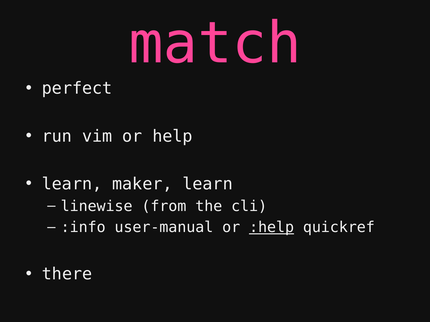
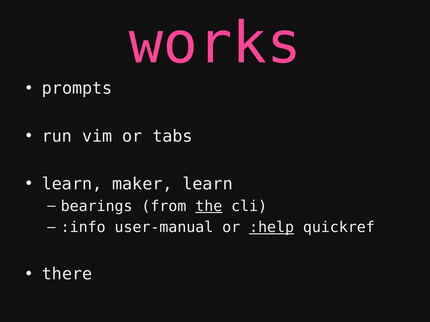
match: match -> works (215, 44)
perfect: perfect -> prompts (77, 89)
help: help -> tabs (173, 136)
linewise: linewise -> bearings (97, 206)
the underline: none -> present (209, 206)
